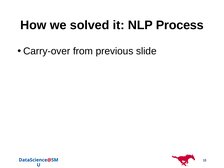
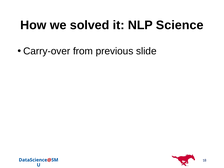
Process: Process -> Science (180, 25)
